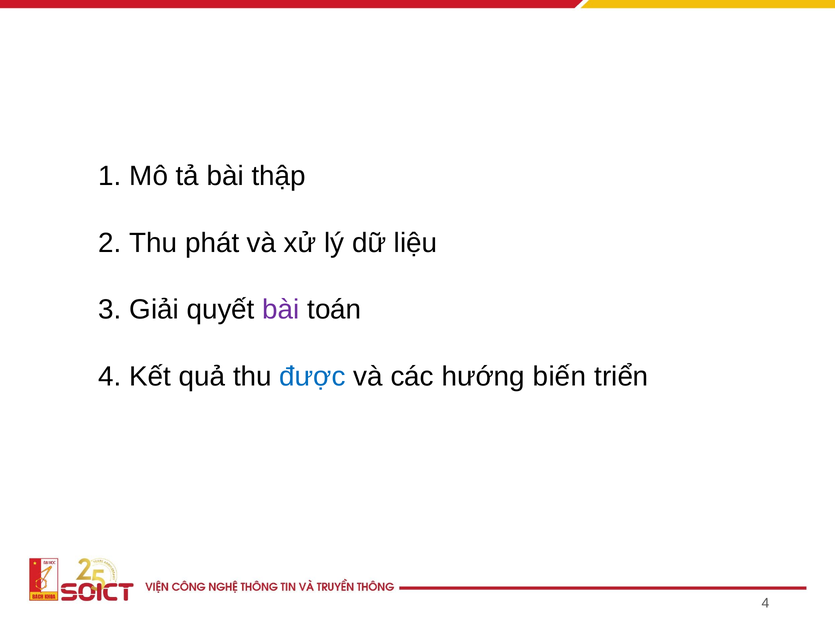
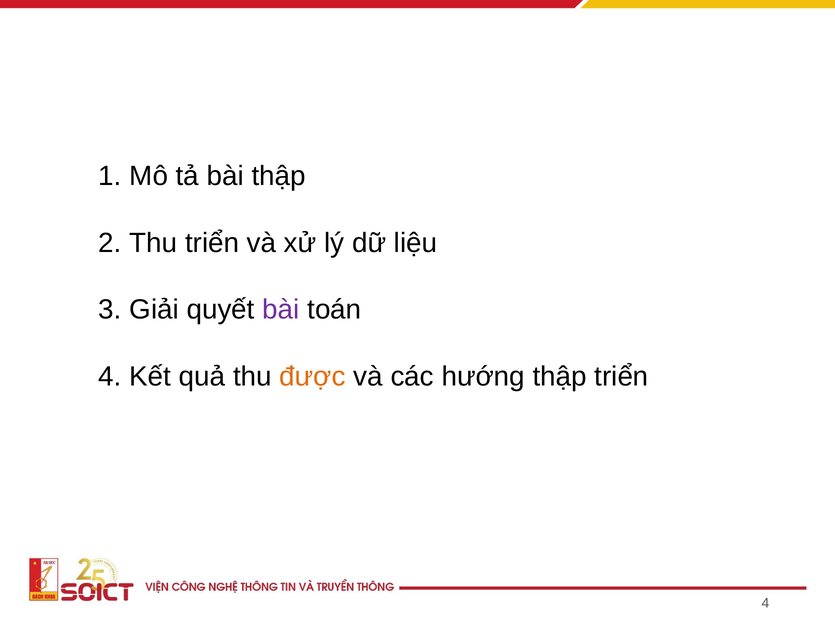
Thu phát: phát -> triển (212, 243)
được colour: blue -> orange (313, 377)
hướng biến: biến -> thập (560, 377)
